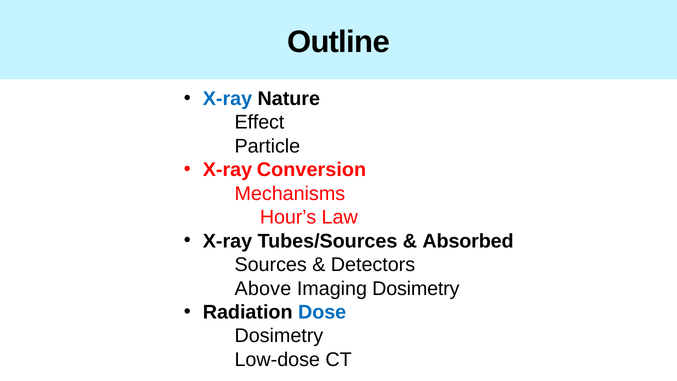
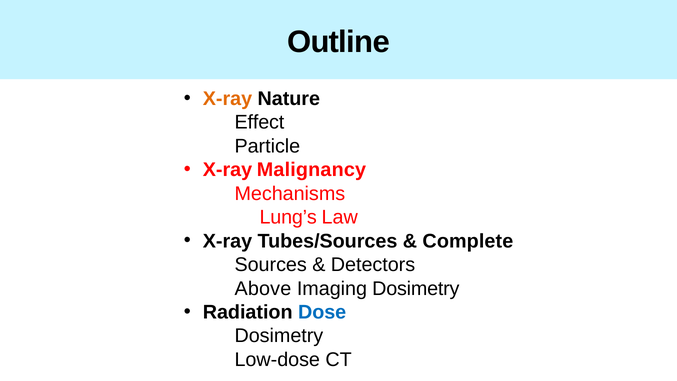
X-ray colour: blue -> orange (227, 99)
Conversion: Conversion -> Malignancy (311, 170)
Hour’s: Hour’s -> Lung’s (288, 217)
Absorbed: Absorbed -> Complete (468, 241)
